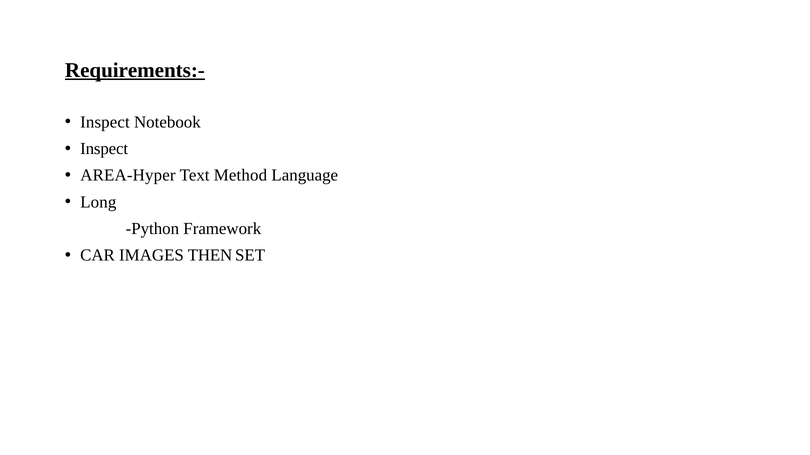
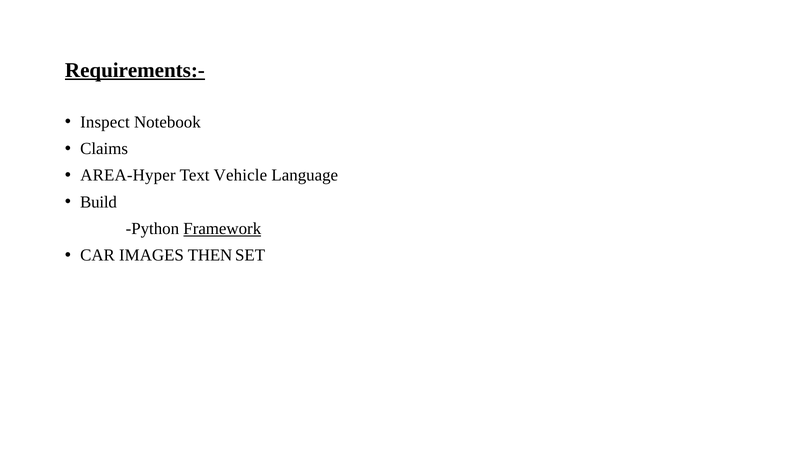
Inspect: Inspect -> Claims (104, 149)
Method: Method -> Vehicle (240, 176)
Long: Long -> Build (99, 202)
Framework underline: none -> present (222, 229)
